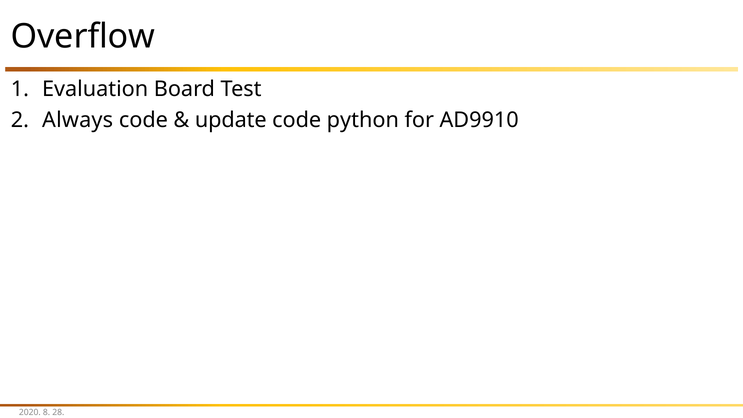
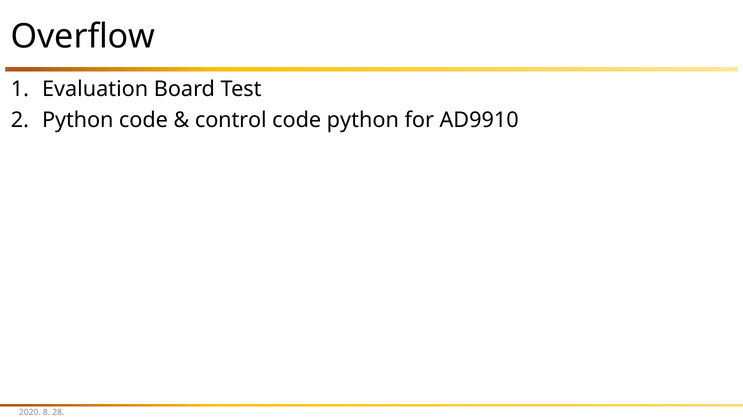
Always: Always -> Python (78, 120)
update: update -> control (231, 120)
